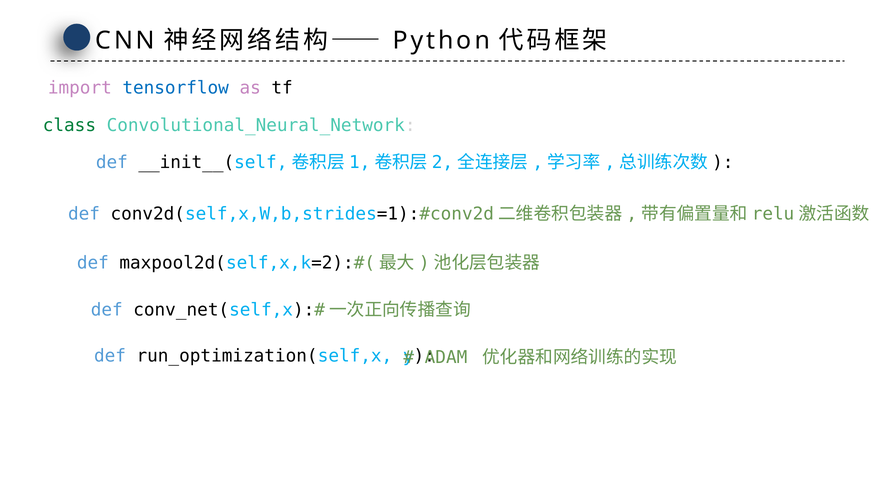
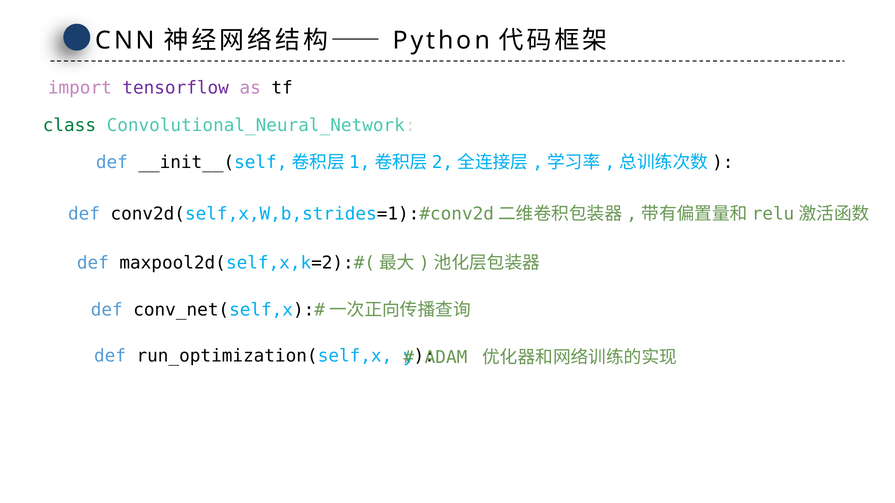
tensorflow colour: blue -> purple (176, 88)
